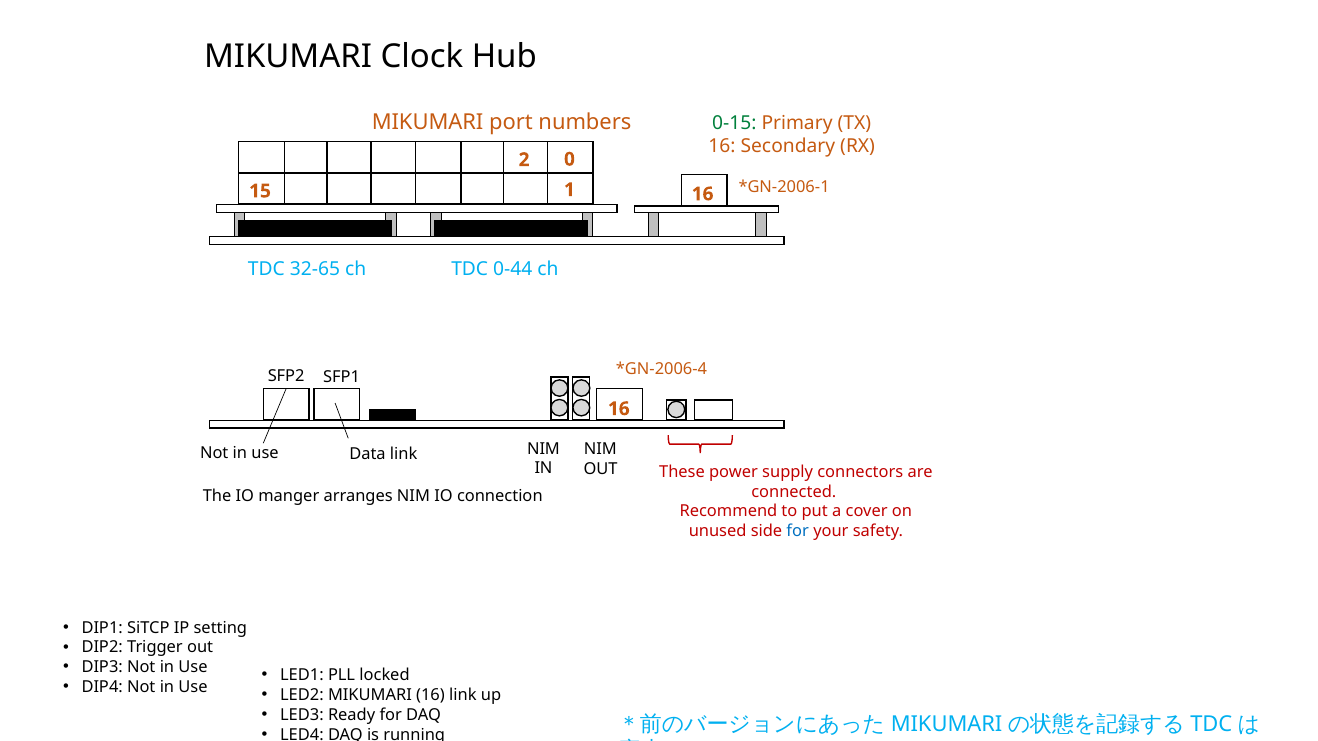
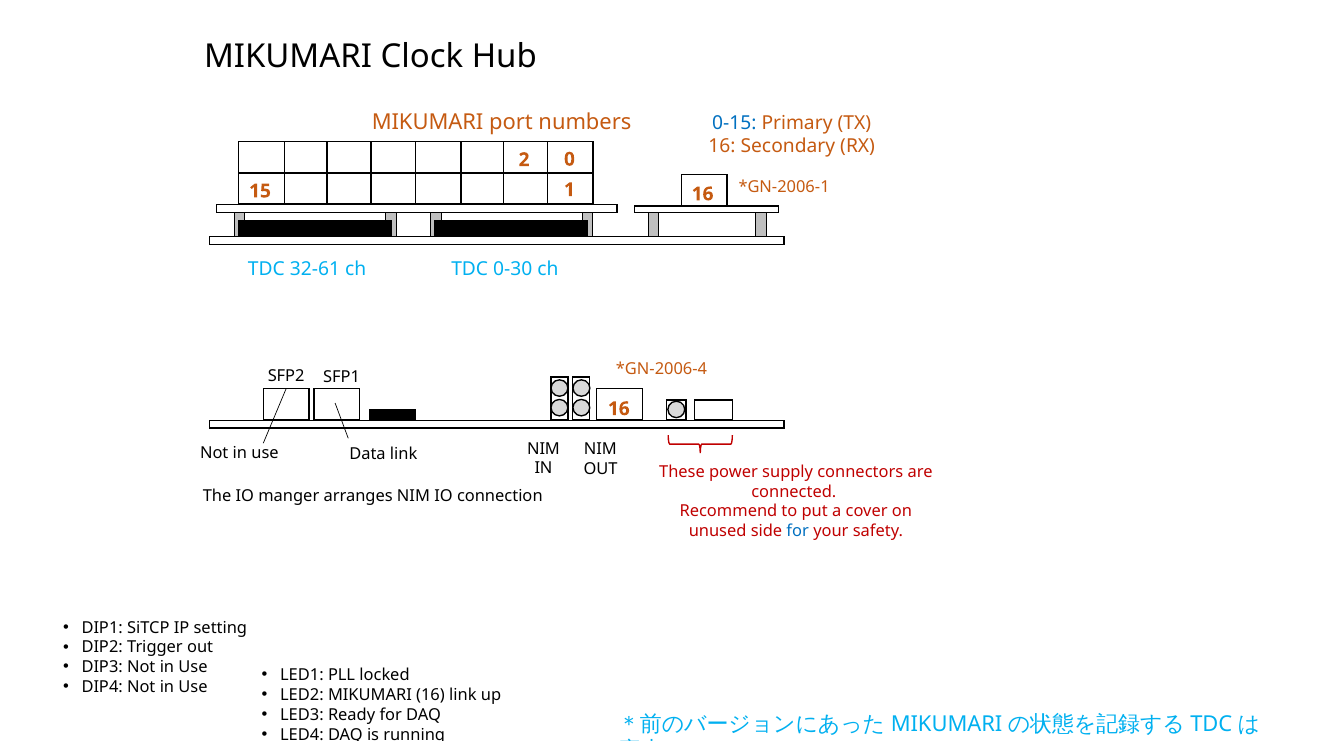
0-15 colour: green -> blue (734, 123)
32-65: 32-65 -> 32-61 (315, 270)
0-44: 0-44 -> 0-30 (513, 270)
